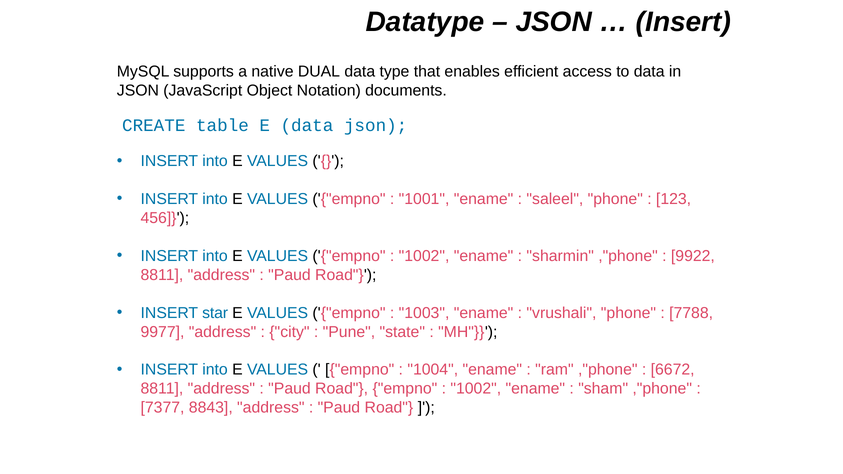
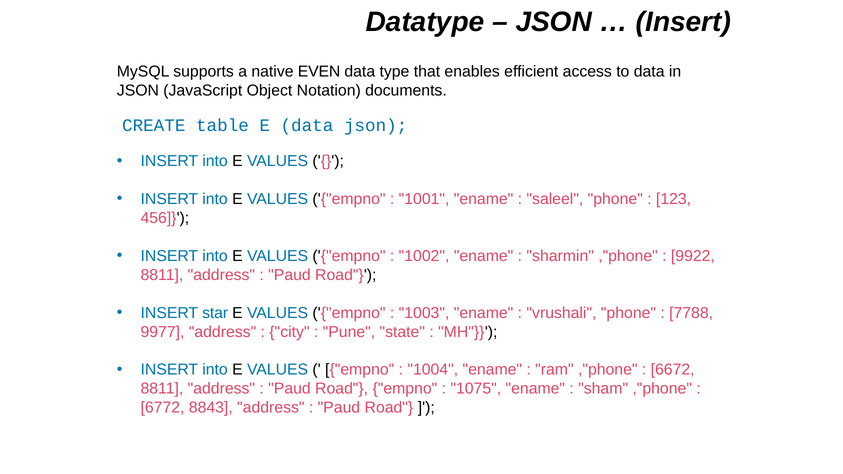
DUAL: DUAL -> EVEN (319, 72)
1002: 1002 -> 1075 (476, 389)
7377: 7377 -> 6772 (163, 408)
